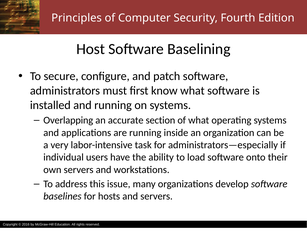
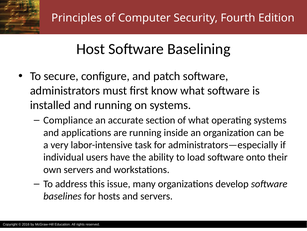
Overlapping: Overlapping -> Compliance (68, 120)
